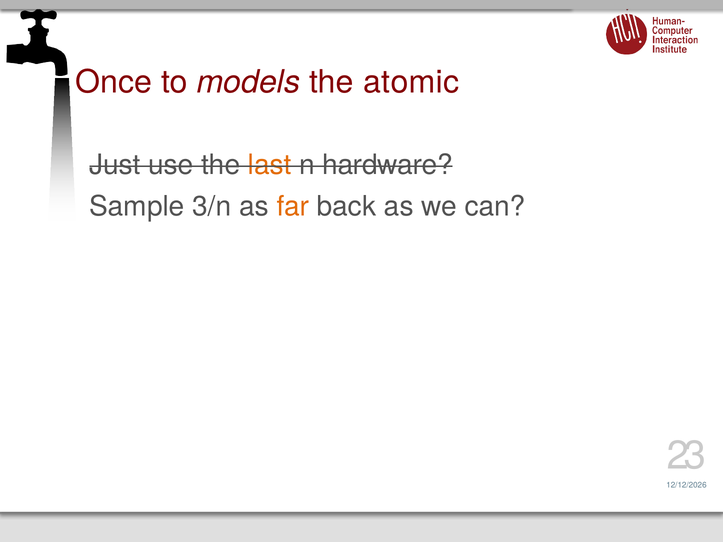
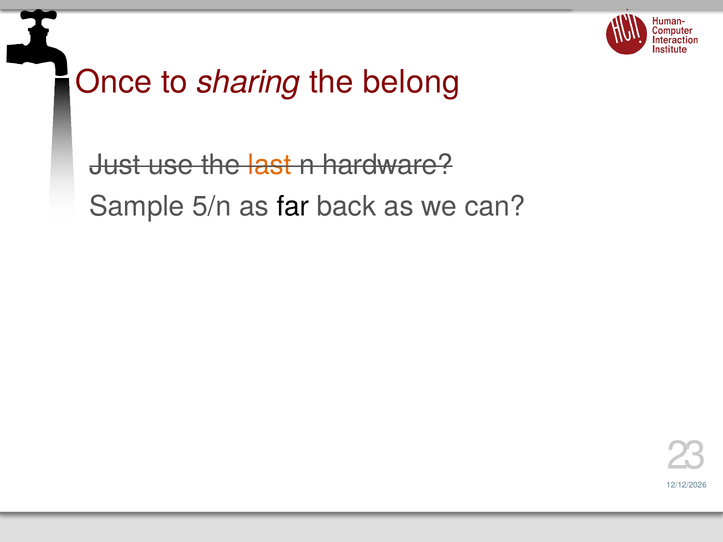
models: models -> sharing (249, 82)
atomic: atomic -> belong (411, 82)
3/n: 3/n -> 5/n (212, 207)
far colour: orange -> black (293, 207)
